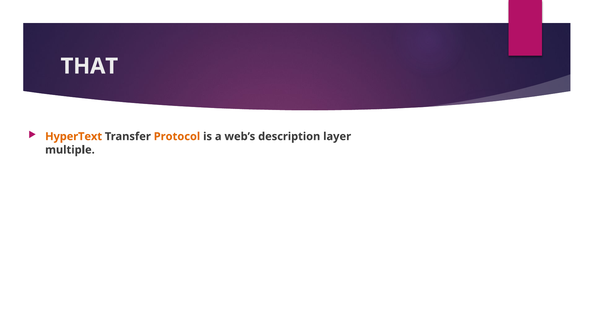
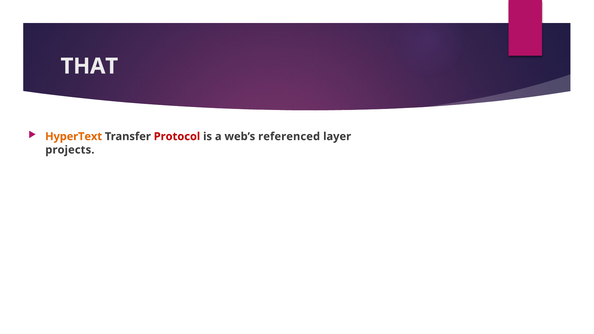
Protocol colour: orange -> red (177, 137)
description: description -> referenced (289, 137)
multiple: multiple -> projects (70, 150)
